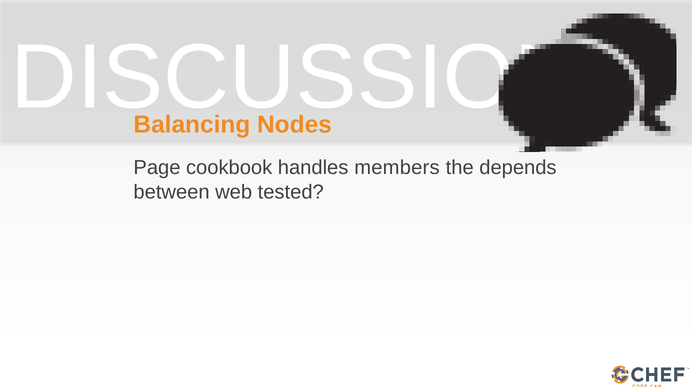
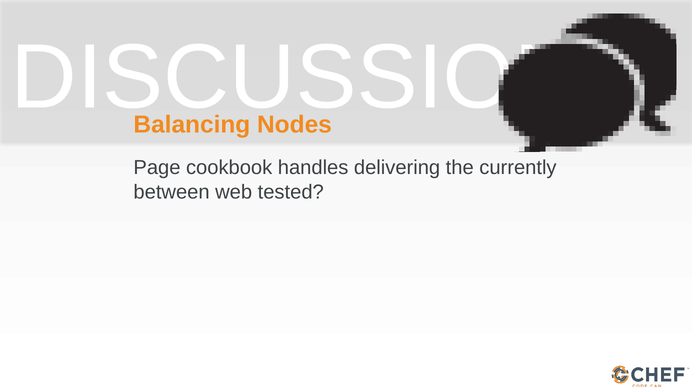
members: members -> delivering (397, 168)
depends: depends -> currently (518, 168)
